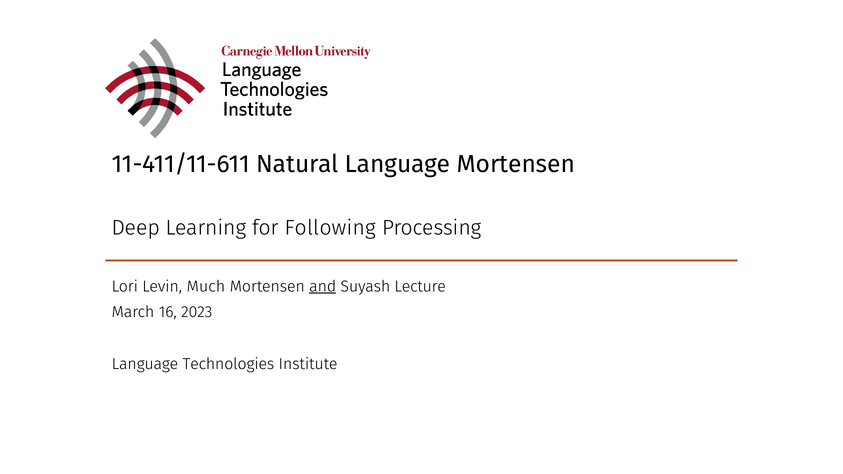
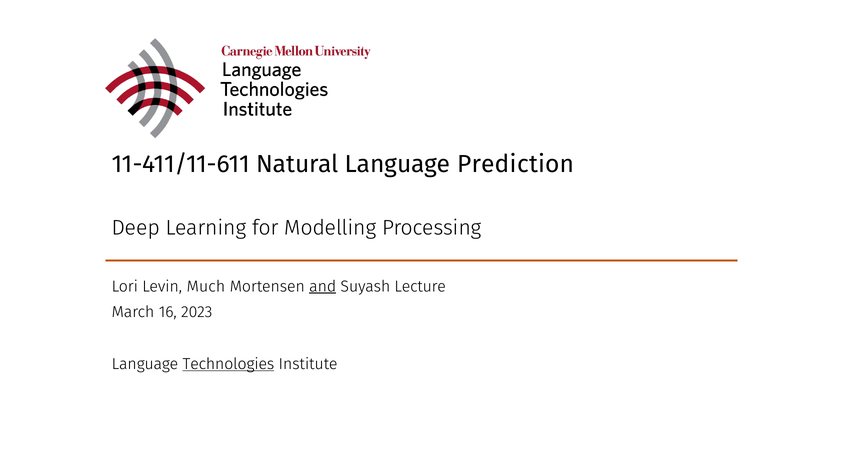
Language Mortensen: Mortensen -> Prediction (516, 164)
Following: Following -> Modelling (330, 228)
Technologies underline: none -> present (228, 364)
